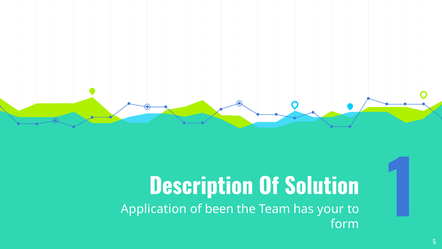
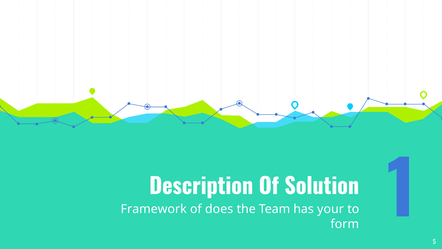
Application: Application -> Framework (154, 209)
been: been -> does (219, 209)
